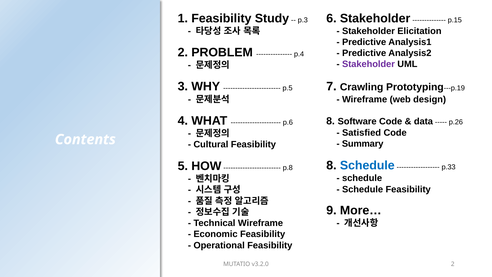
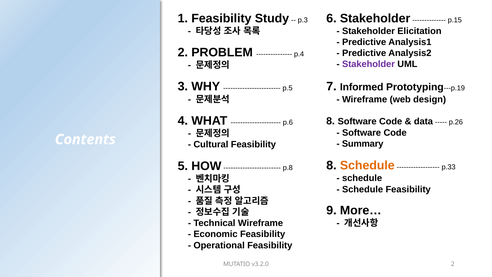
Crawling: Crawling -> Informed (362, 87)
Satisfied: Satisfied -> Software (362, 133)
Schedule colour: blue -> orange (367, 165)
